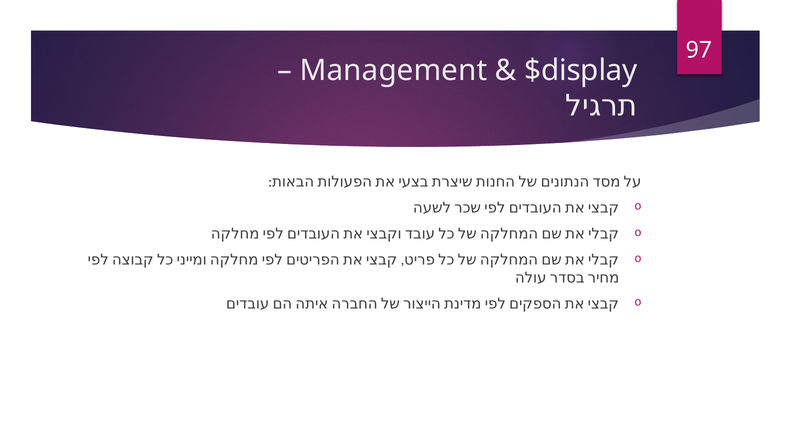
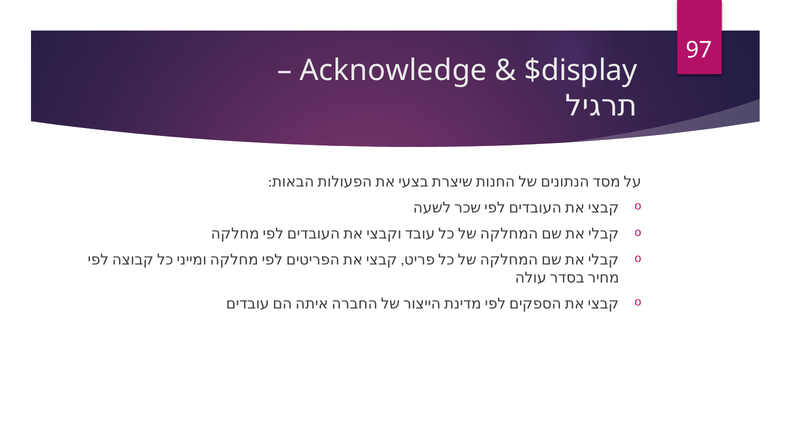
Management: Management -> Acknowledge (394, 70)
